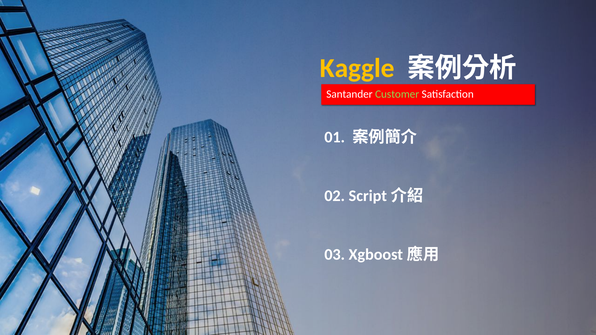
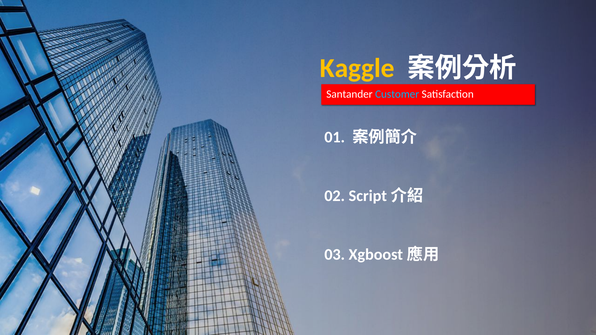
Customer colour: light green -> light blue (397, 94)
